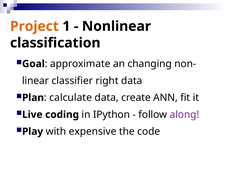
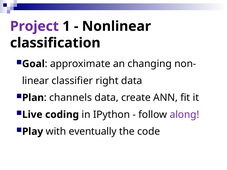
Project colour: orange -> purple (34, 26)
calculate: calculate -> channels (71, 98)
expensive: expensive -> eventually (93, 132)
